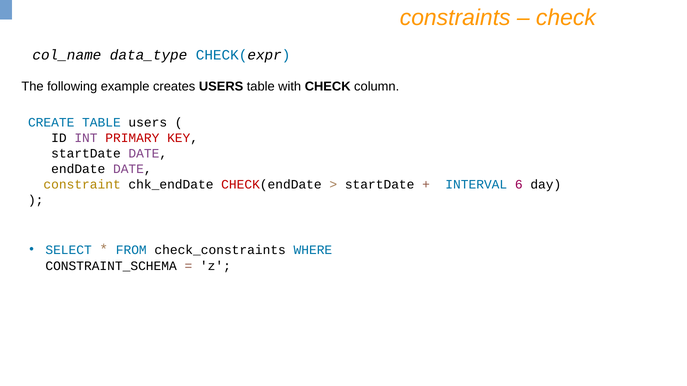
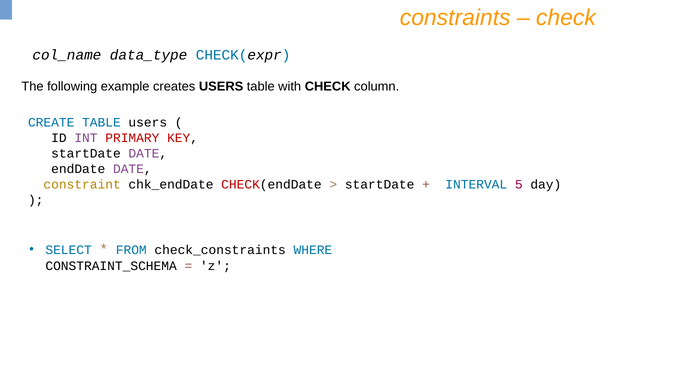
6: 6 -> 5 (519, 185)
